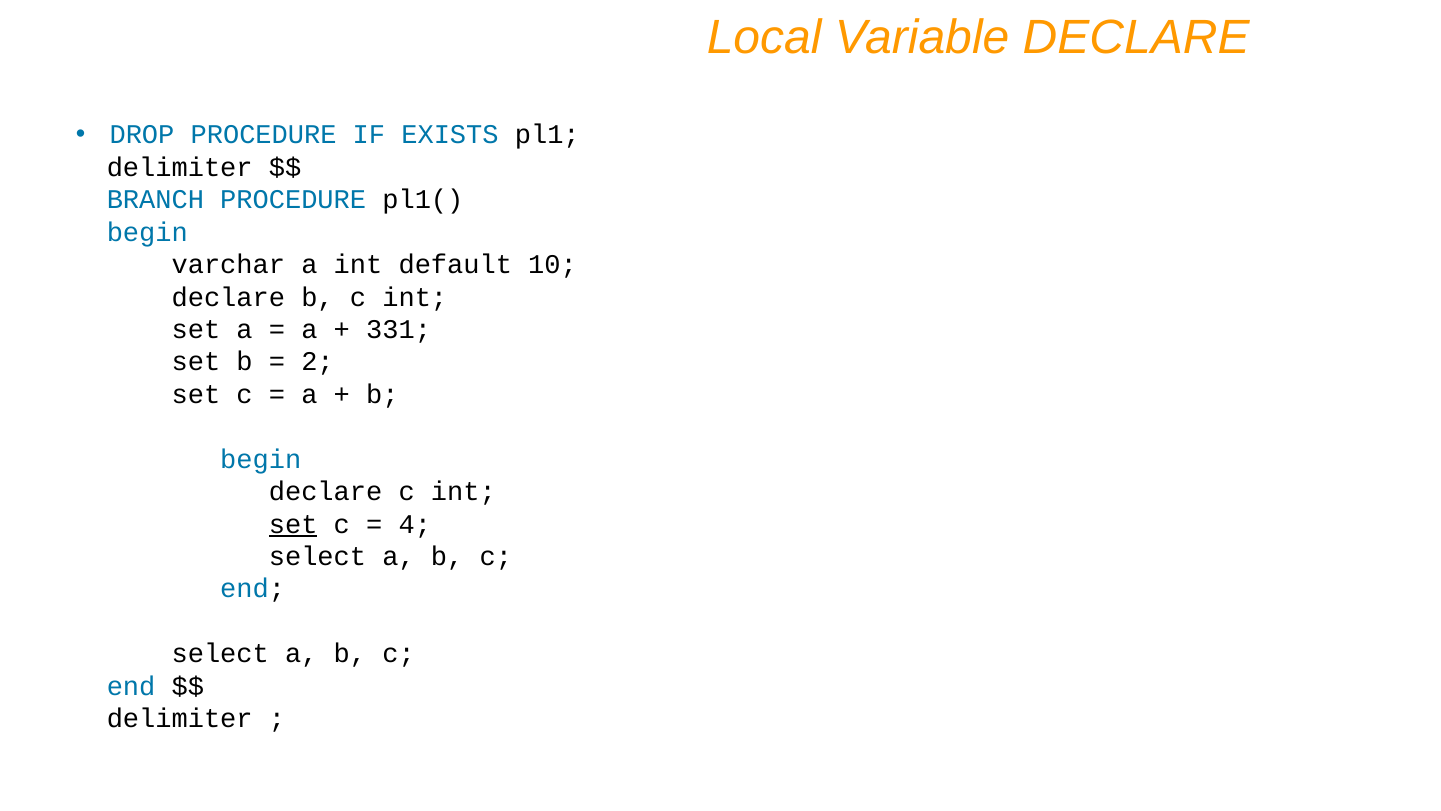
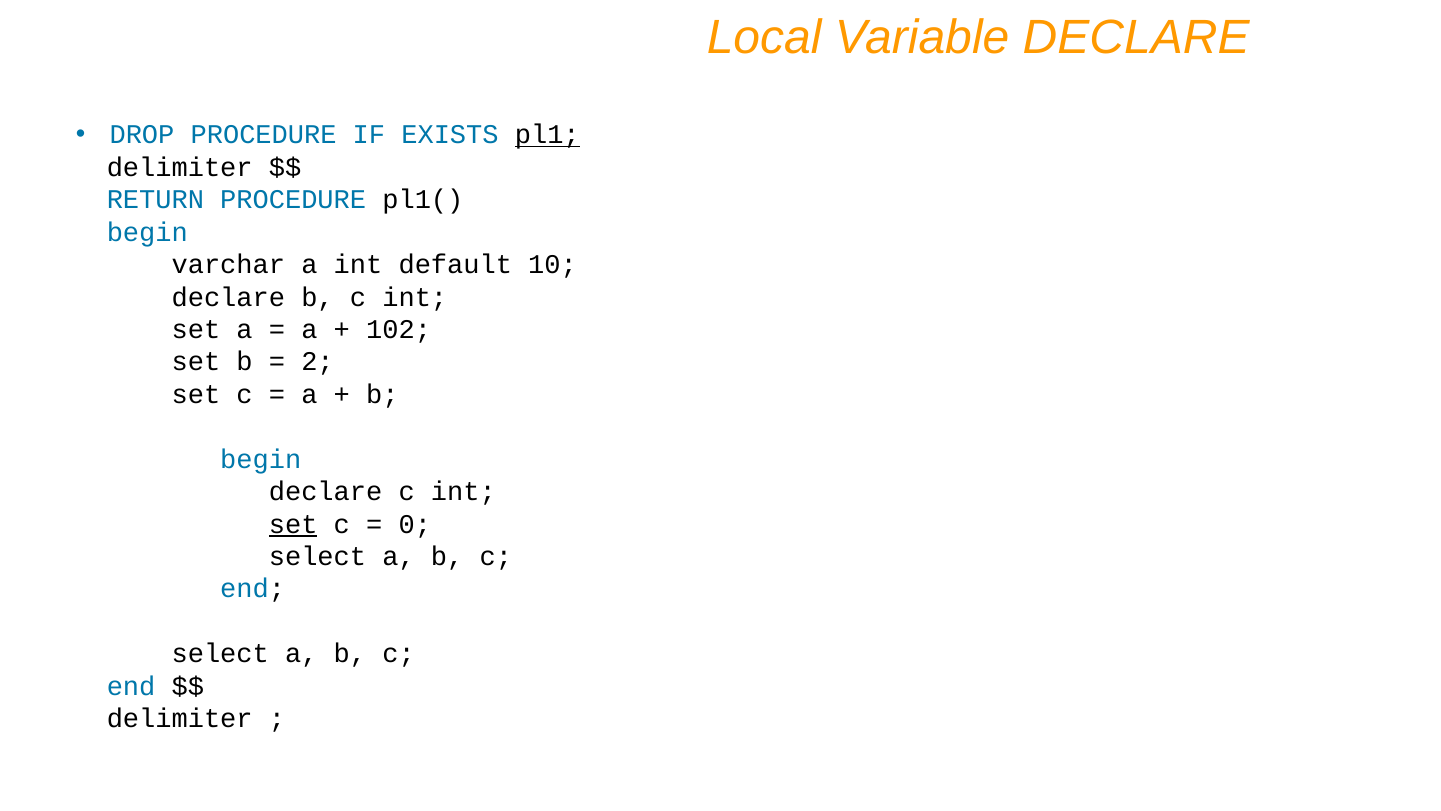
pl1 underline: none -> present (547, 135)
BRANCH: BRANCH -> RETURN (155, 200)
331: 331 -> 102 (399, 329)
4: 4 -> 0 (415, 524)
